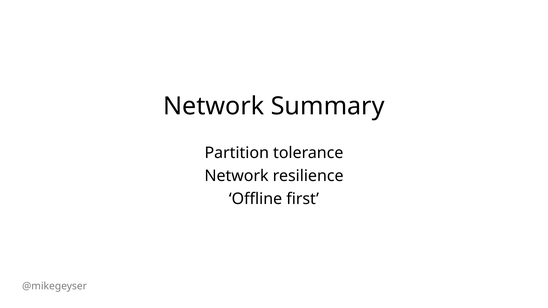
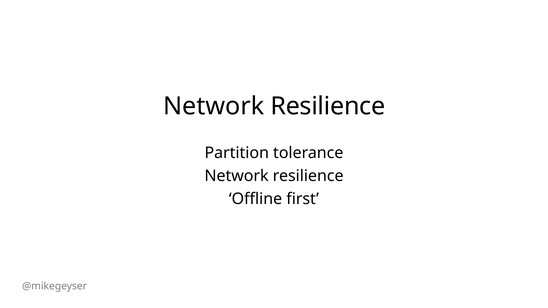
Summary: Summary -> Resilience (328, 106)
